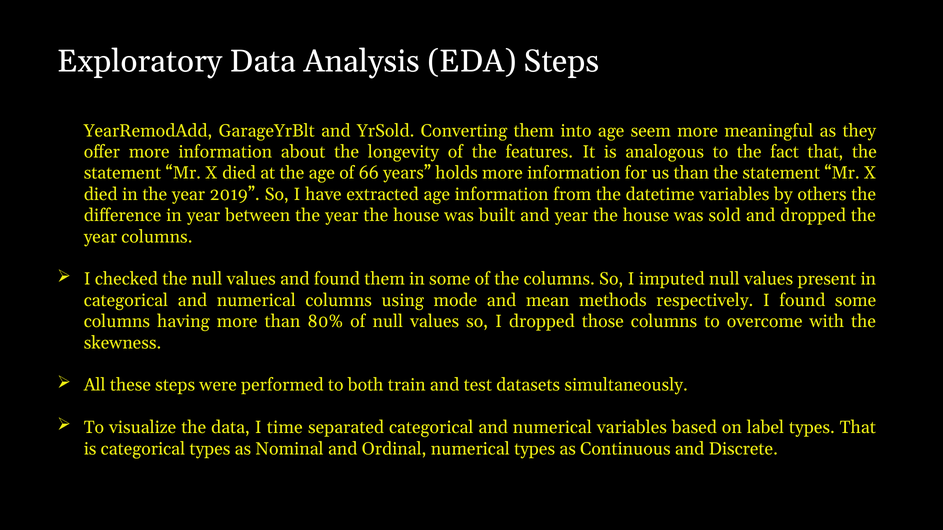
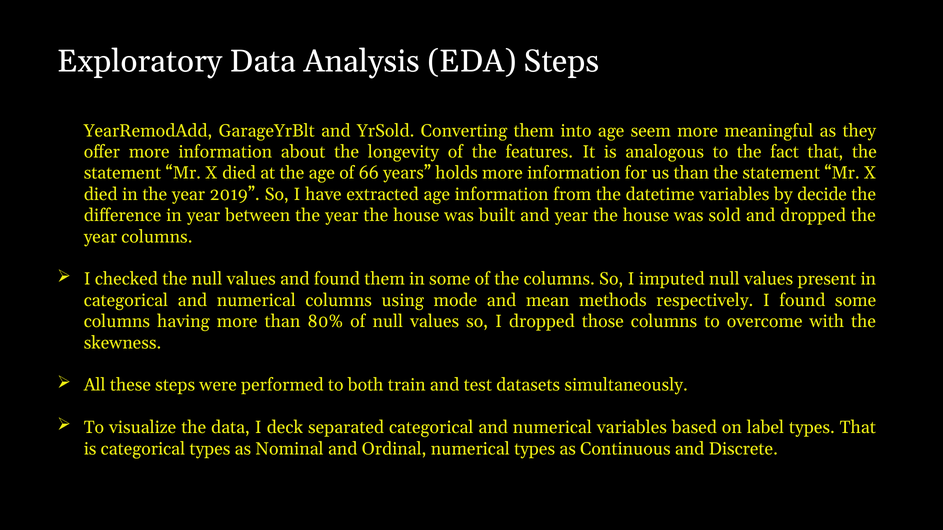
others: others -> decide (822, 194)
I time: time -> deck (285, 428)
